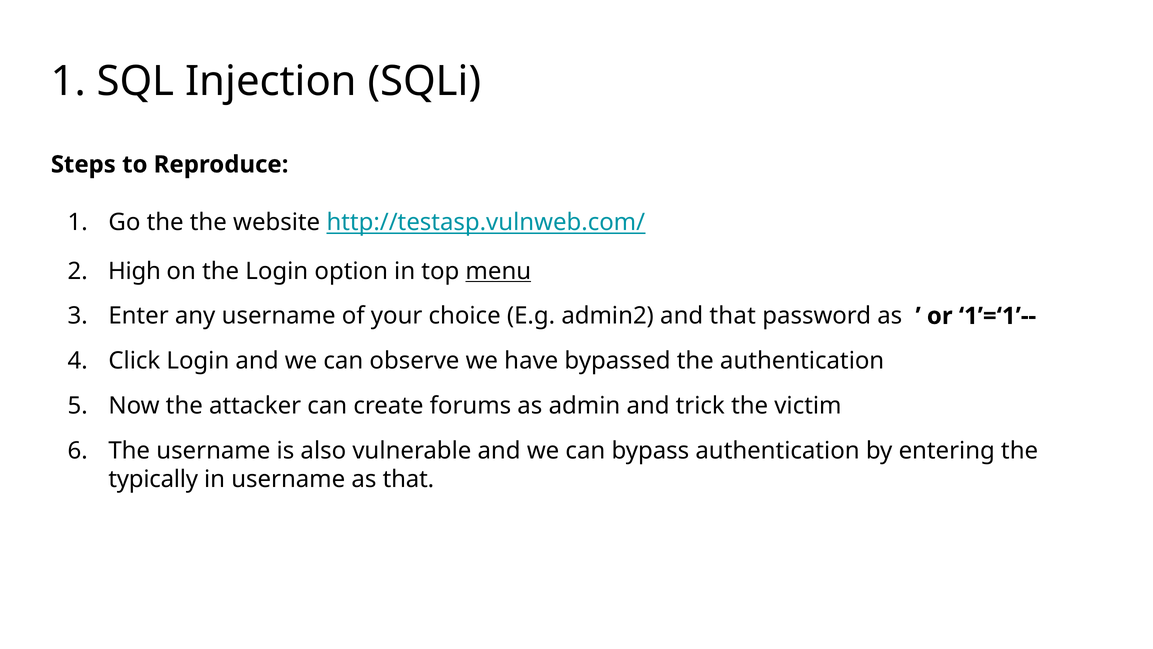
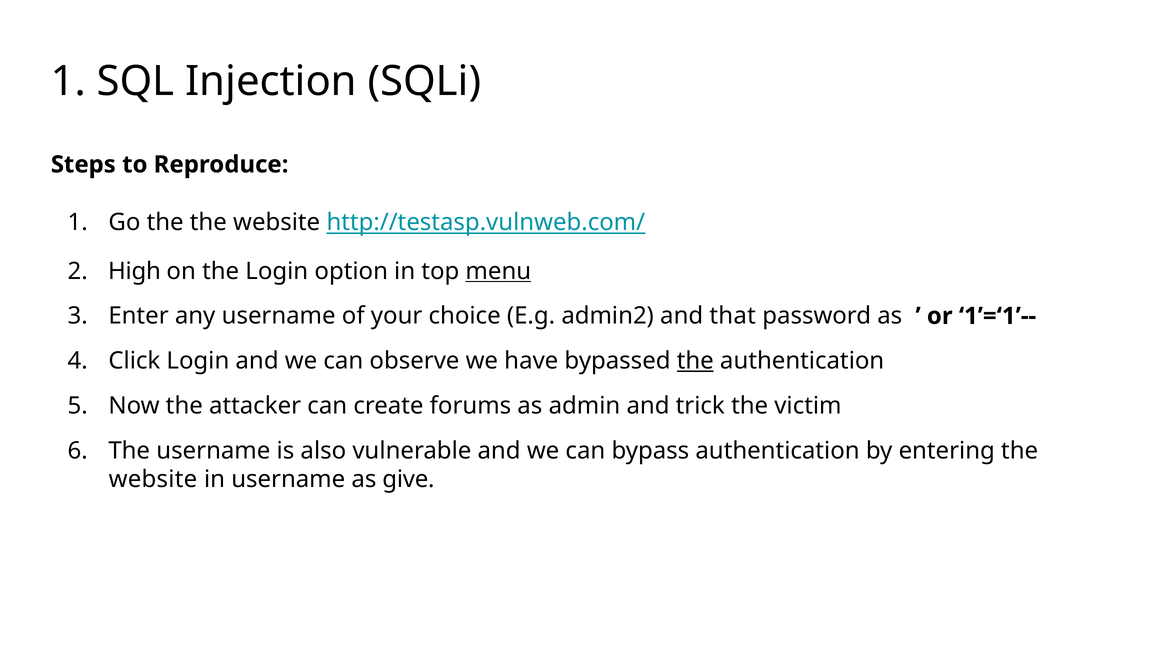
the underline: none -> present (695, 361)
typically: typically -> website (153, 479)
as that: that -> give (408, 479)
